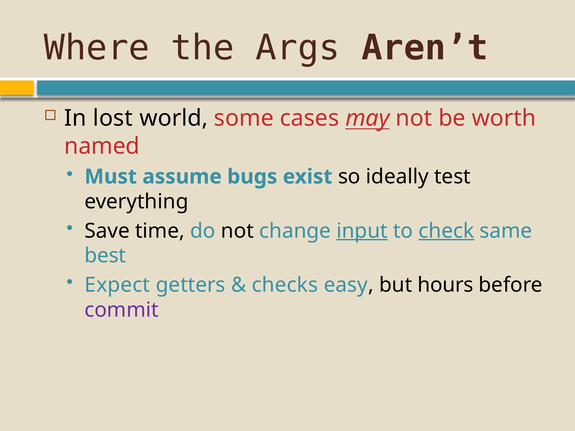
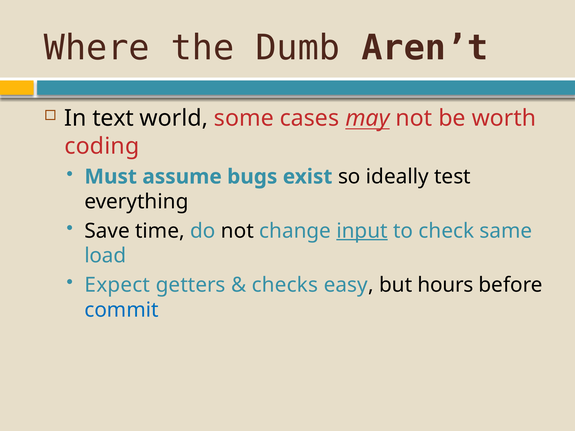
Args: Args -> Dumb (298, 48)
lost: lost -> text (113, 118)
named: named -> coding (102, 146)
check underline: present -> none (446, 231)
best: best -> load (105, 256)
commit colour: purple -> blue (122, 310)
